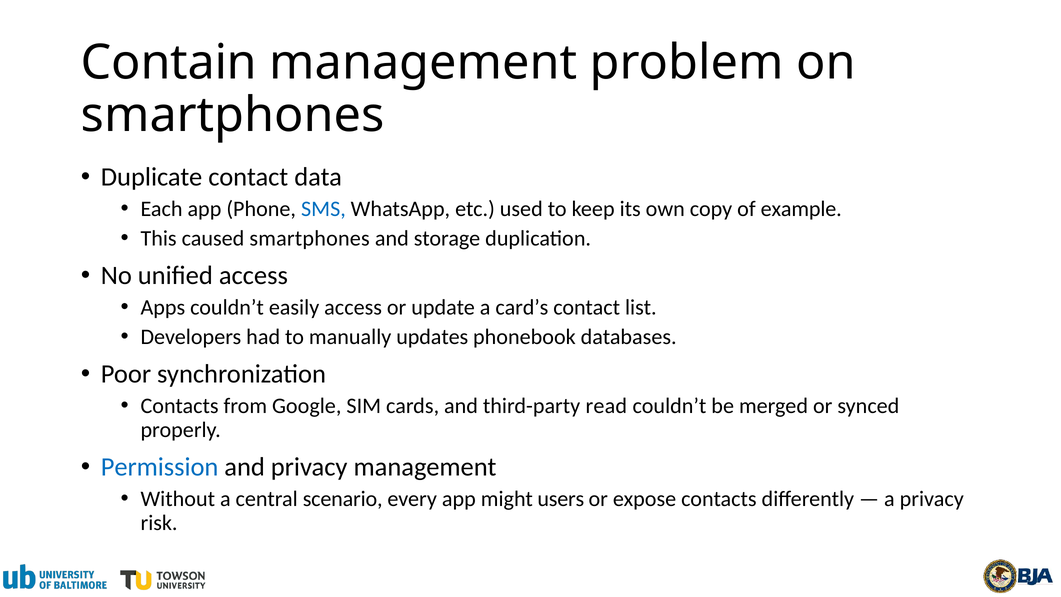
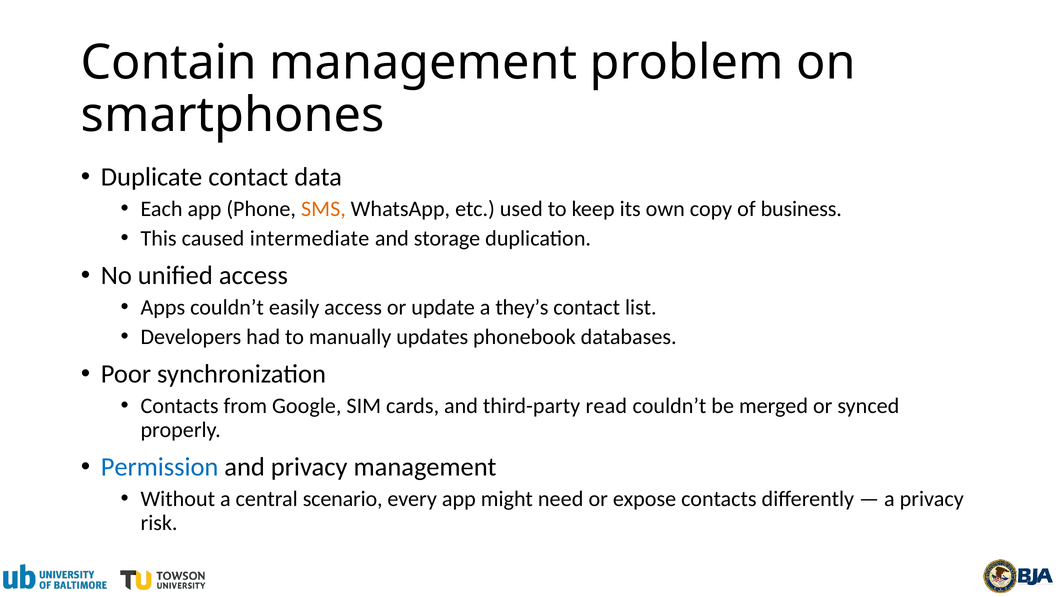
SMS colour: blue -> orange (323, 209)
example: example -> business (801, 209)
caused smartphones: smartphones -> intermediate (310, 238)
card’s: card’s -> they’s (522, 307)
users: users -> need (561, 499)
